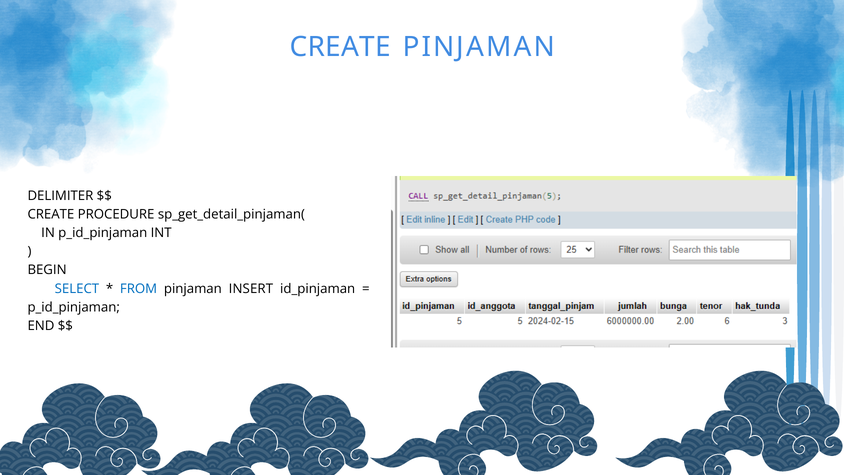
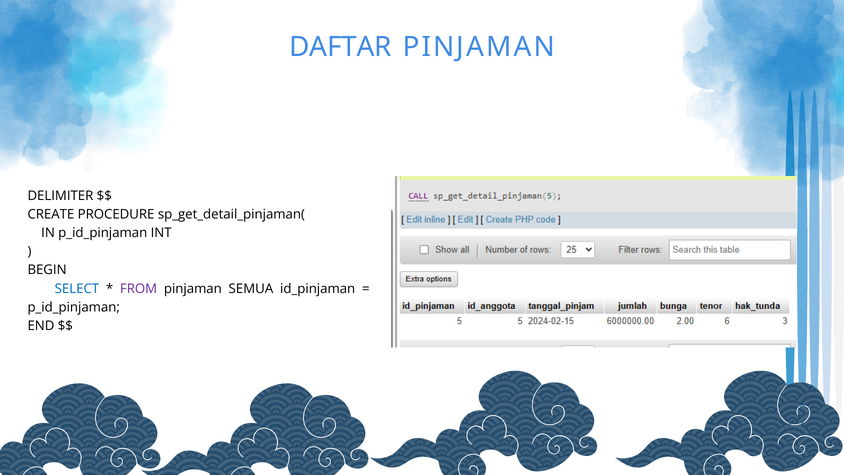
CREATE: CREATE -> DAFTAR (341, 47)
FROM colour: blue -> purple (139, 288)
INSERT: INSERT -> SEMUA (251, 288)
